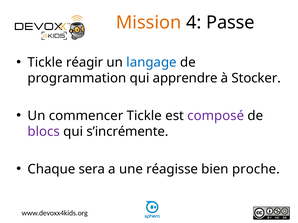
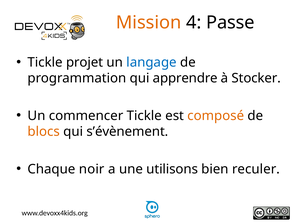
réagir: réagir -> projet (85, 62)
composé colour: purple -> orange (216, 116)
blocs colour: purple -> orange (44, 132)
s’incrémente: s’incrémente -> s’évènement (127, 132)
sera: sera -> noir (92, 169)
réagisse: réagisse -> utilisons (172, 169)
proche: proche -> reculer (256, 169)
